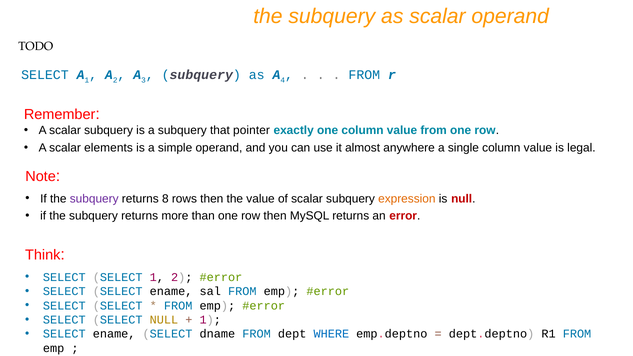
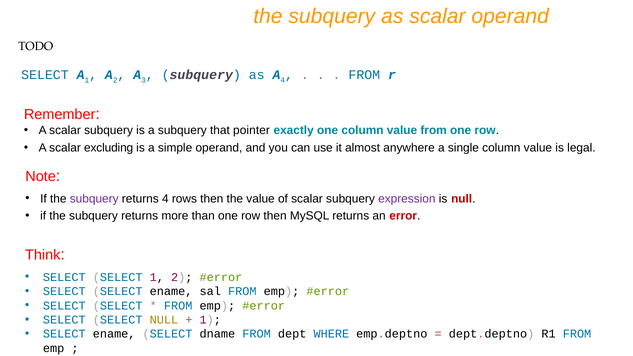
elements: elements -> excluding (109, 148)
returns 8: 8 -> 4 (165, 199)
expression colour: orange -> purple (407, 199)
